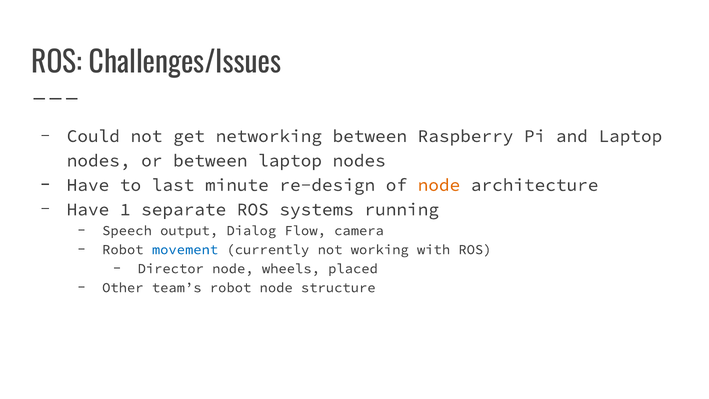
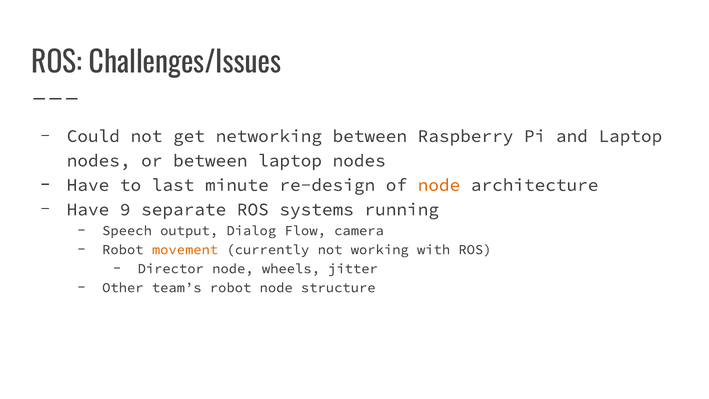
1: 1 -> 9 (125, 209)
movement colour: blue -> orange (185, 249)
placed: placed -> jitter (353, 268)
